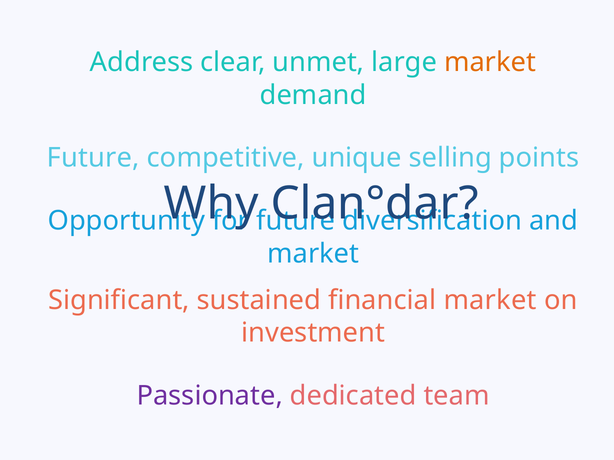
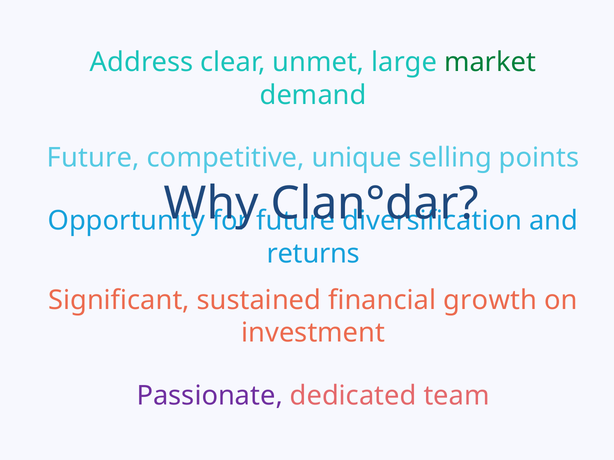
market colour: orange -> green (490, 62)
market: market -> returns (313, 254)
financial market: market -> growth (490, 300)
